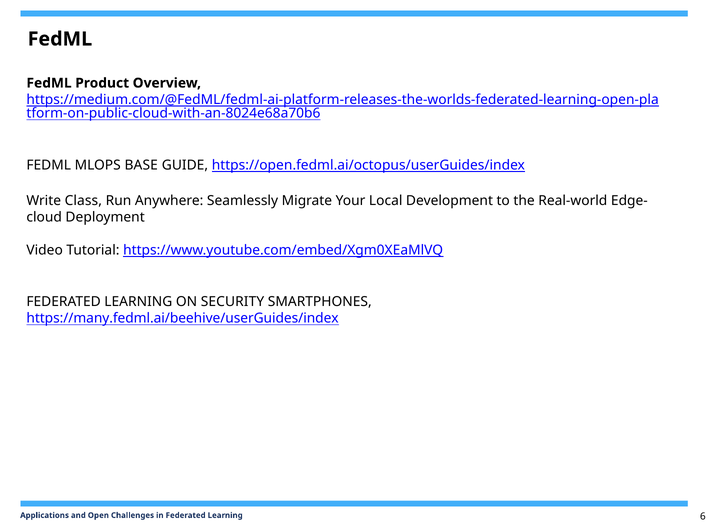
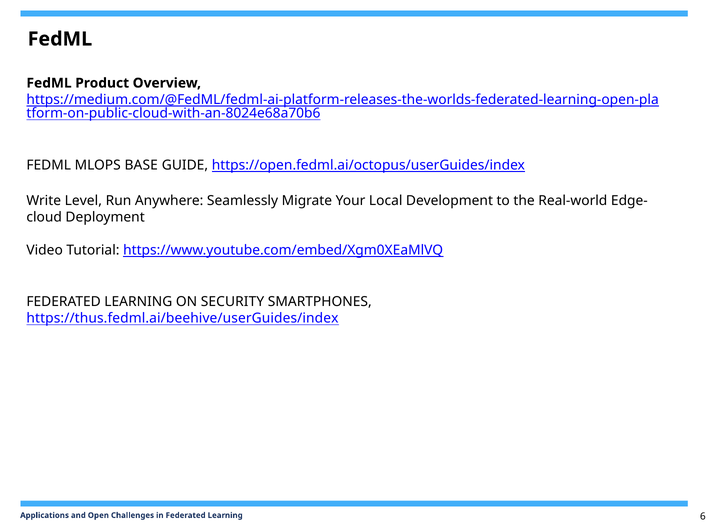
Class: Class -> Level (83, 200)
https://many.fedml.ai/beehive/userGuides/index: https://many.fedml.ai/beehive/userGuides/index -> https://thus.fedml.ai/beehive/userGuides/index (182, 318)
